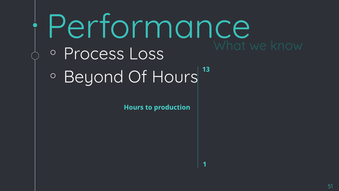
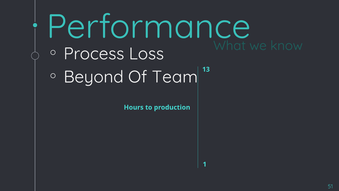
Of Hours: Hours -> Team (175, 77)
